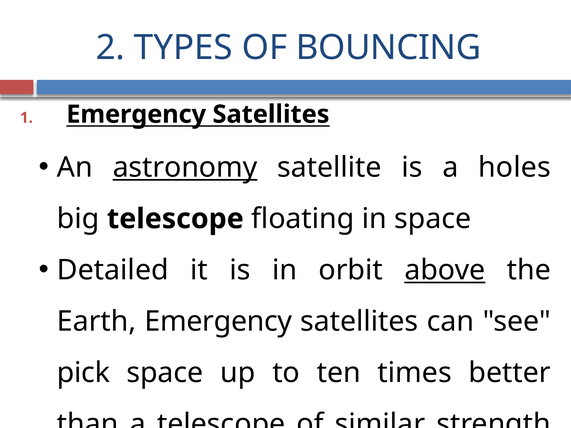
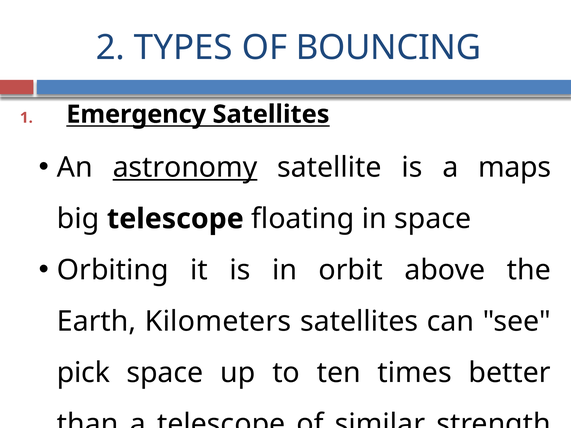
holes: holes -> maps (515, 168)
Detailed: Detailed -> Orbiting (113, 270)
above underline: present -> none (445, 270)
Earth Emergency: Emergency -> Kilometers (218, 322)
